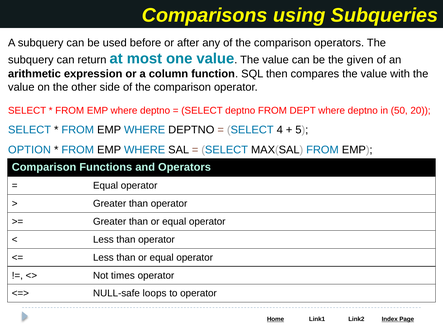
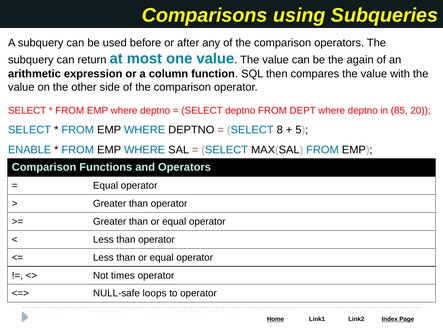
given: given -> again (360, 60)
50: 50 -> 85 (399, 111)
4: 4 -> 8 (280, 130)
OPTION: OPTION -> ENABLE (30, 150)
